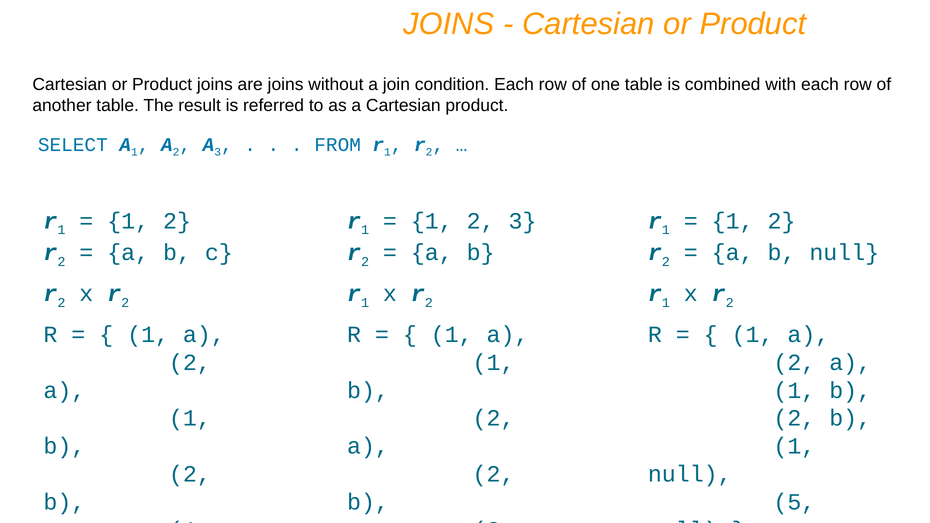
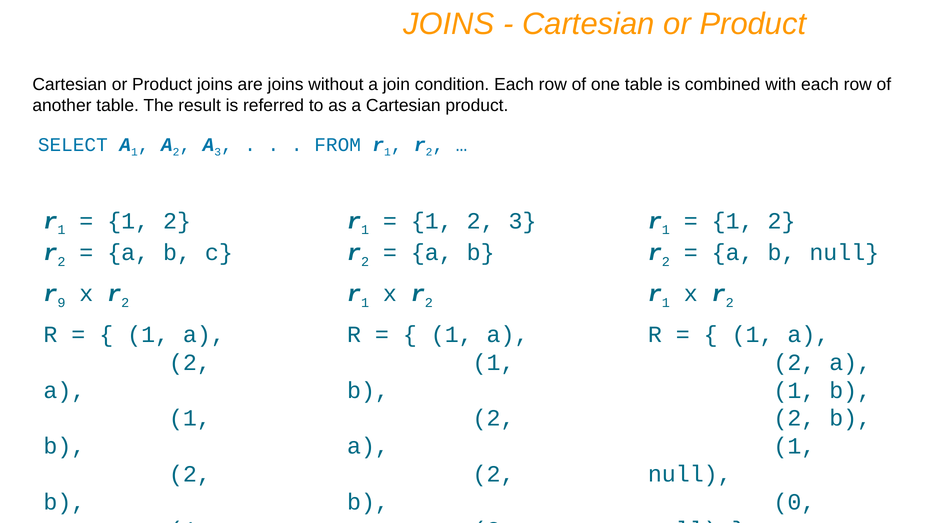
2: 2 -> 9 (61, 303)
5: 5 -> 0 (794, 502)
